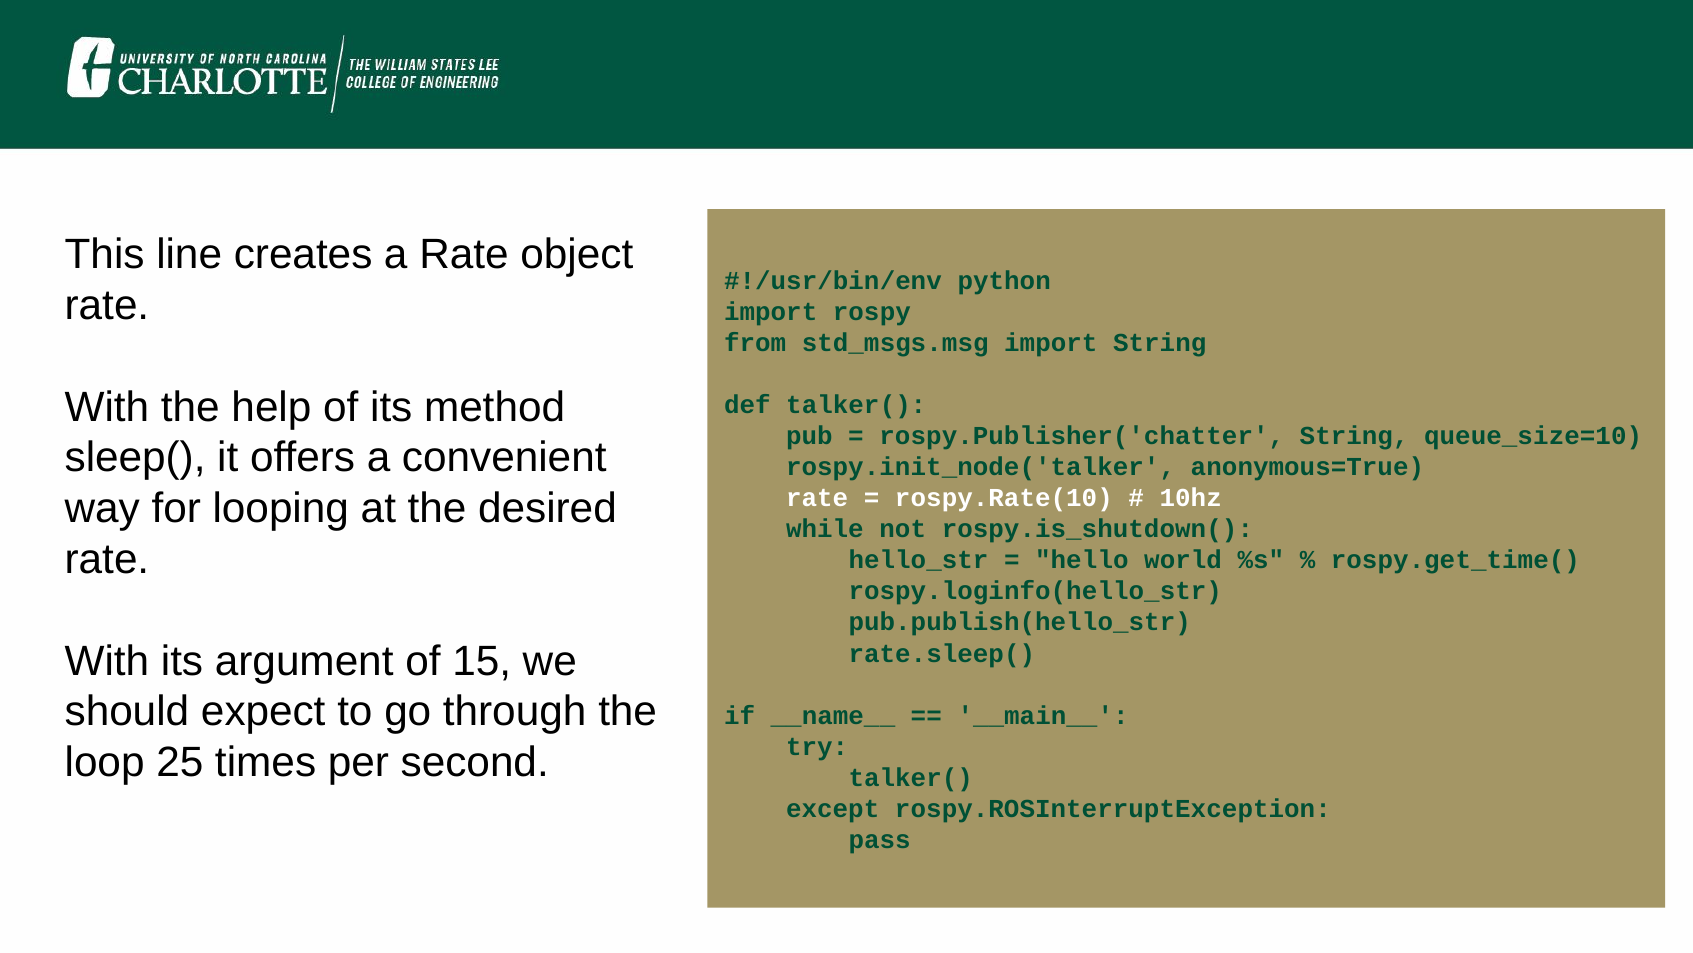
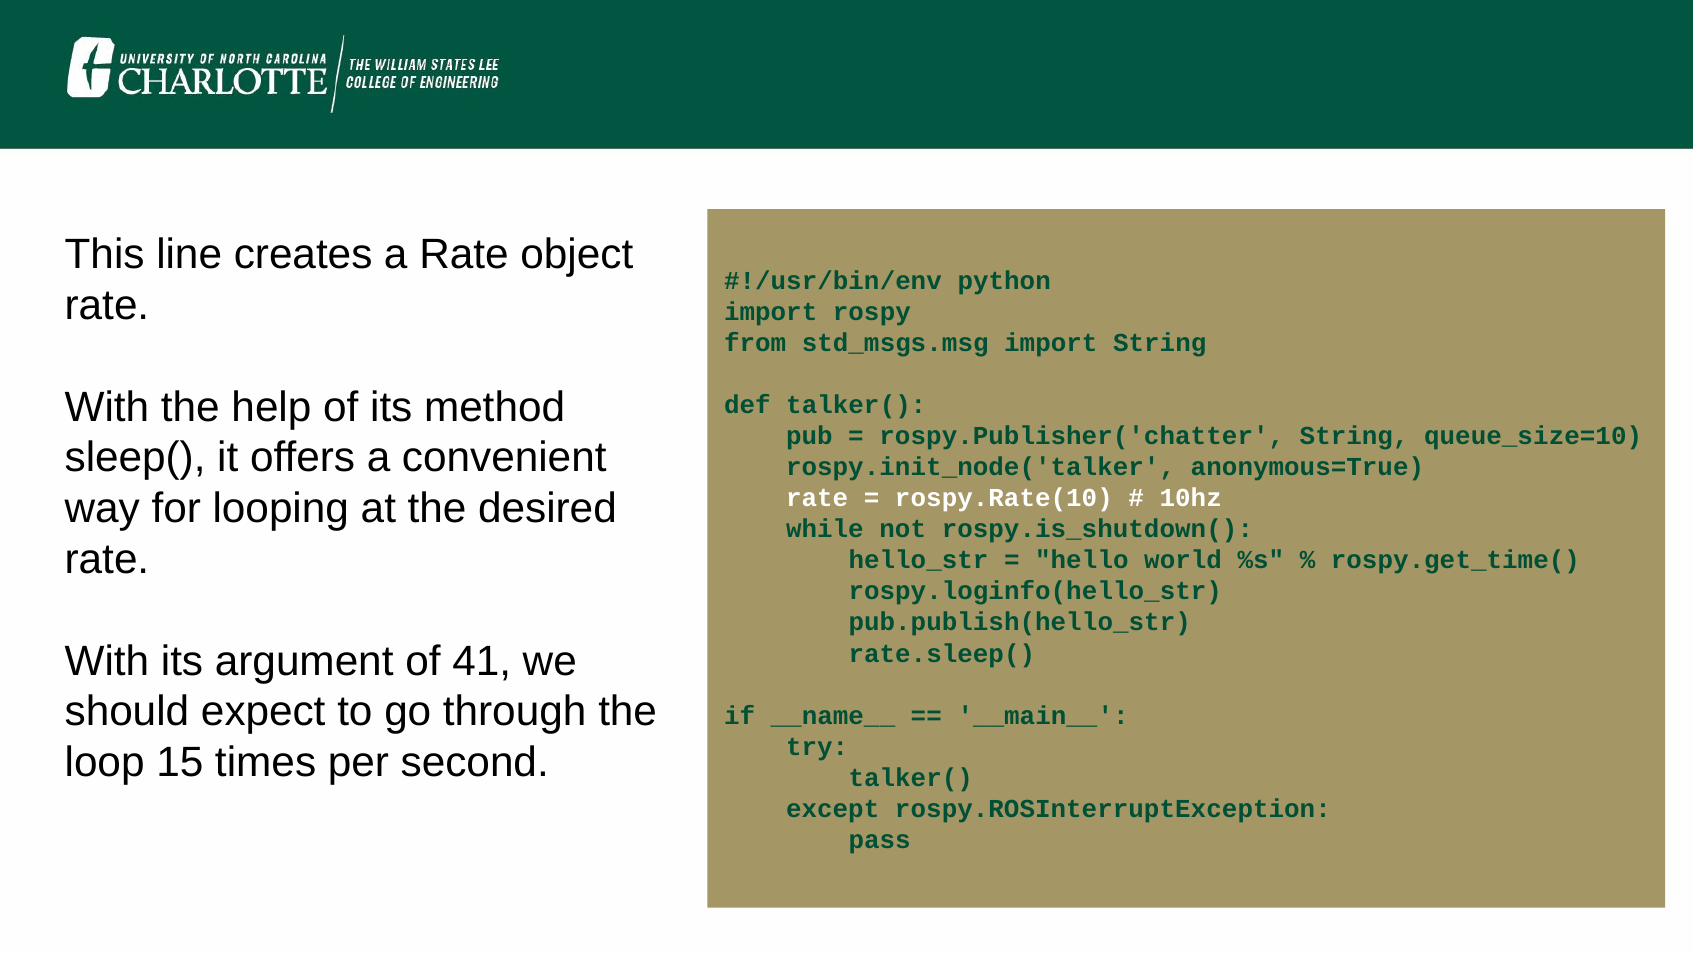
15: 15 -> 41 (482, 661)
25: 25 -> 15 (180, 762)
